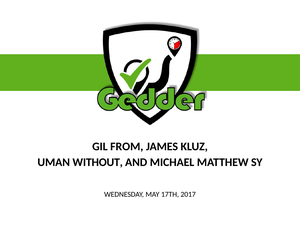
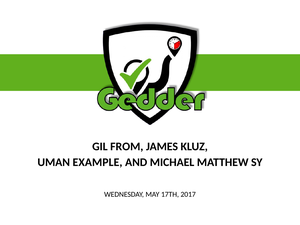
WITHOUT: WITHOUT -> EXAMPLE (98, 162)
